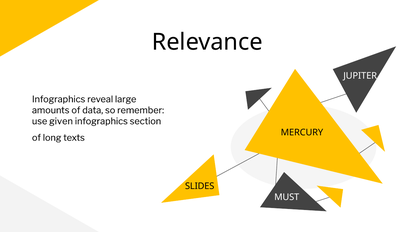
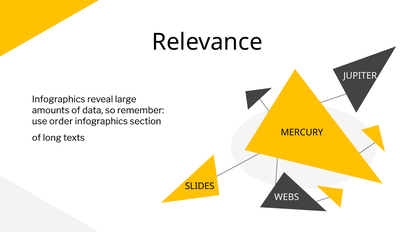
given: given -> order (61, 121)
MUST: MUST -> WEBS (287, 197)
